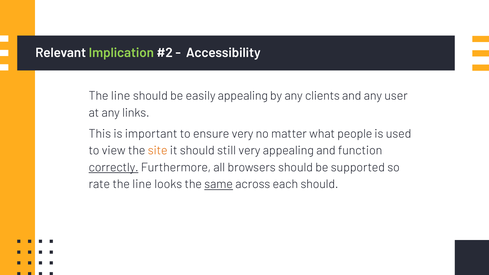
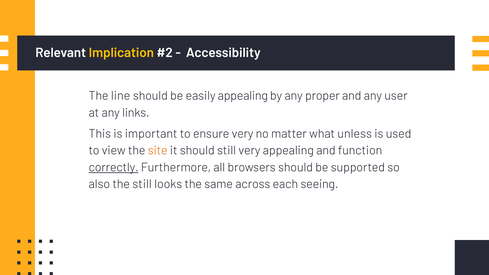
Implication colour: light green -> yellow (121, 53)
clients: clients -> proper (322, 96)
people: people -> unless (355, 134)
rate: rate -> also (99, 184)
line: line -> still (142, 184)
same underline: present -> none (219, 184)
each should: should -> seeing (319, 184)
